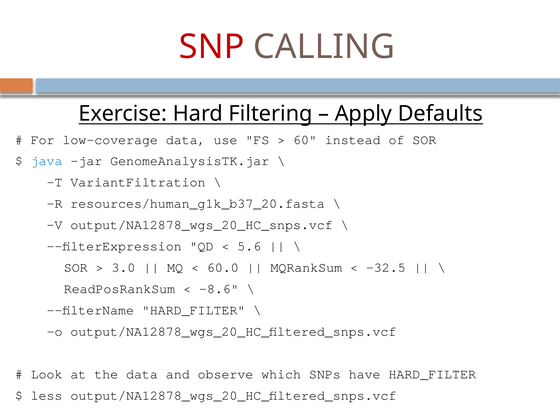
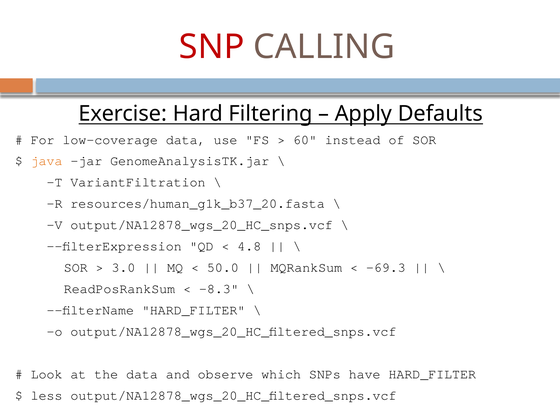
java colour: blue -> orange (47, 161)
5.6: 5.6 -> 4.8 (249, 246)
60.0: 60.0 -> 50.0 (223, 268)
-32.5: -32.5 -> -69.3 (386, 268)
-8.6: -8.6 -> -8.3 (219, 289)
